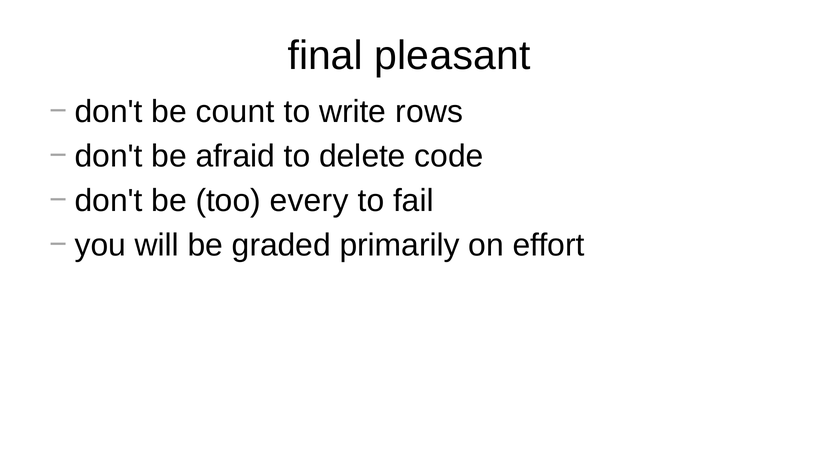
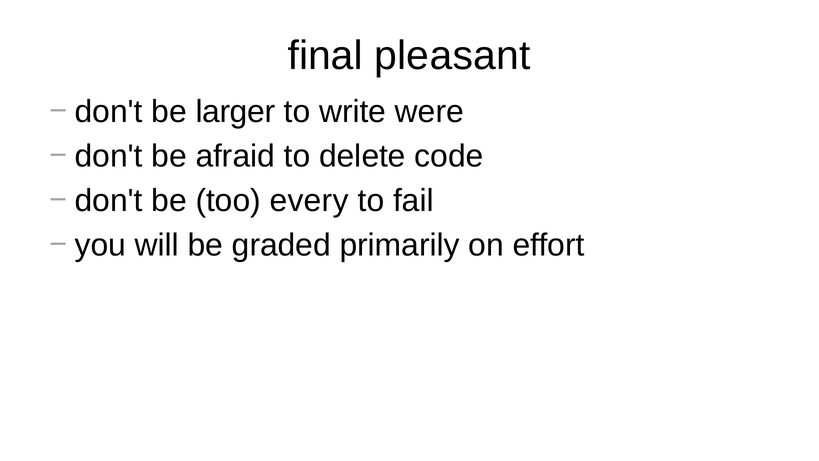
count: count -> larger (235, 112)
rows: rows -> were (429, 112)
